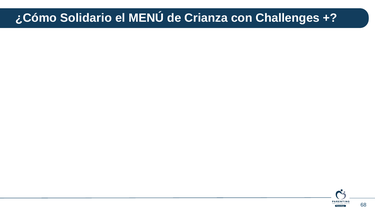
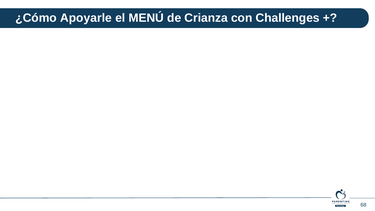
Solidario: Solidario -> Apoyarle (86, 18)
